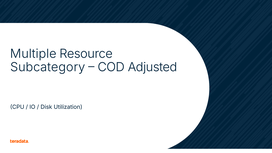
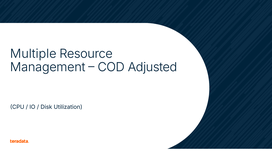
Subcategory: Subcategory -> Management (48, 67)
